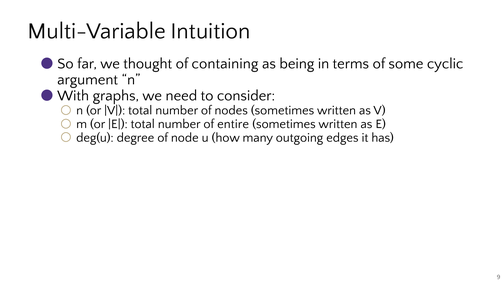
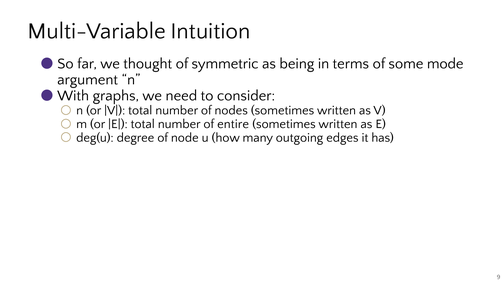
containing: containing -> symmetric (225, 64)
cyclic: cyclic -> mode (445, 64)
